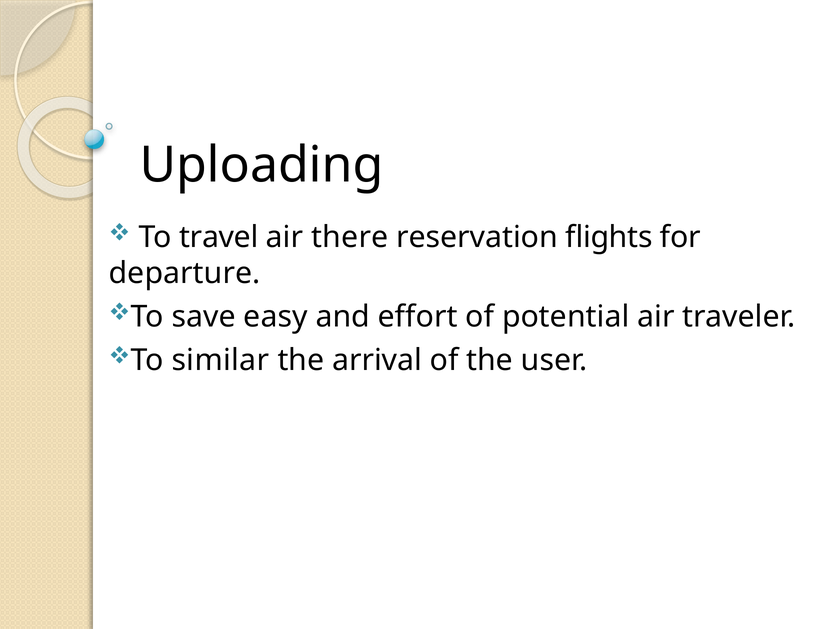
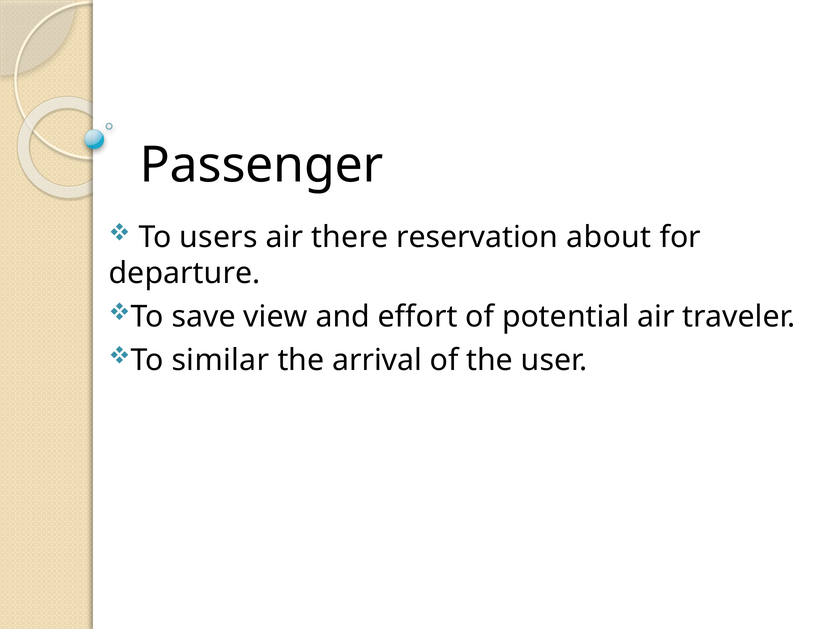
Uploading: Uploading -> Passenger (262, 165)
travel: travel -> users (219, 237)
flights: flights -> about (609, 237)
easy: easy -> view (276, 317)
